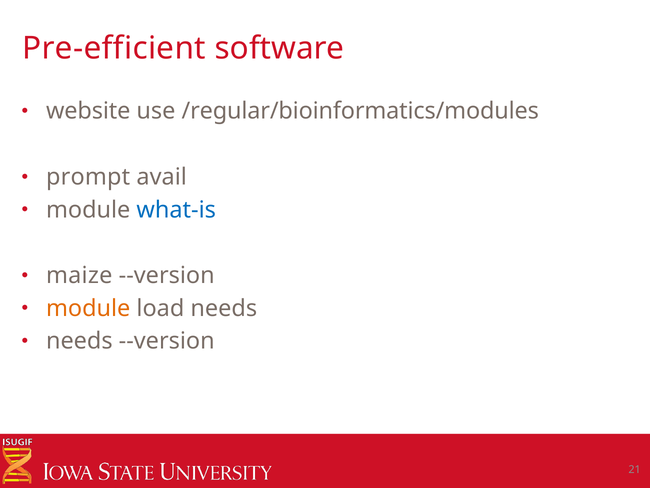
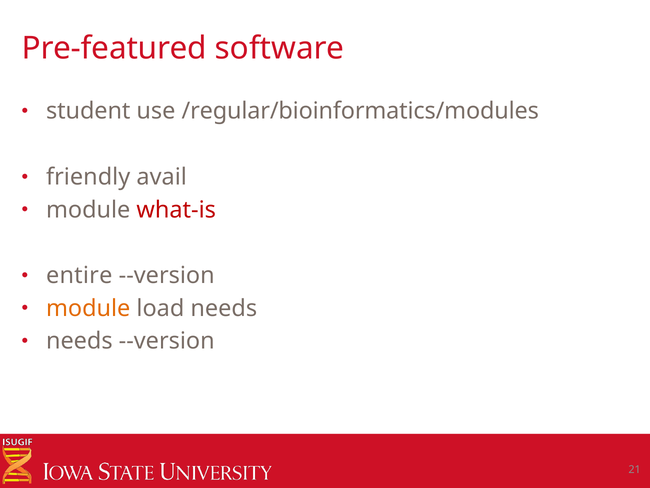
Pre-efficient: Pre-efficient -> Pre-featured (114, 48)
website: website -> student (88, 111)
prompt: prompt -> friendly (88, 177)
what-is colour: blue -> red (176, 210)
maize: maize -> entire (79, 275)
